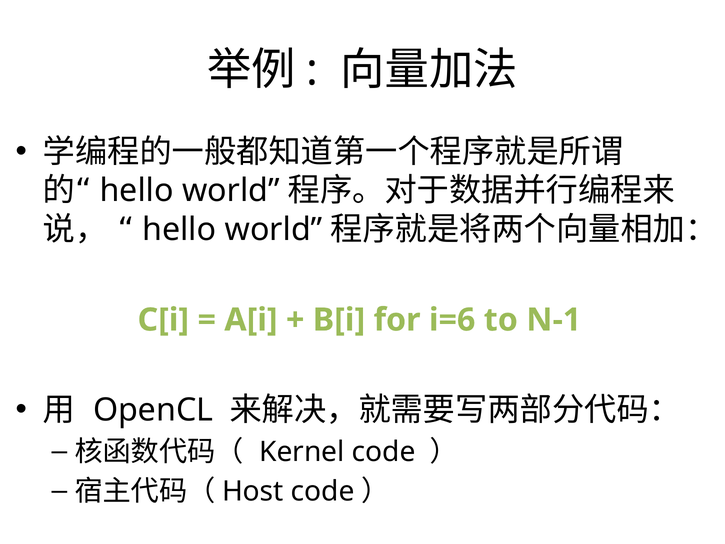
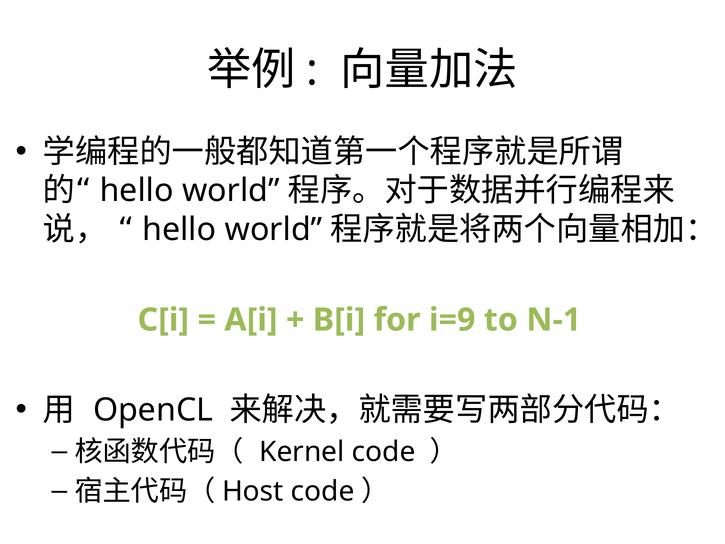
i=6: i=6 -> i=9 (452, 320)
